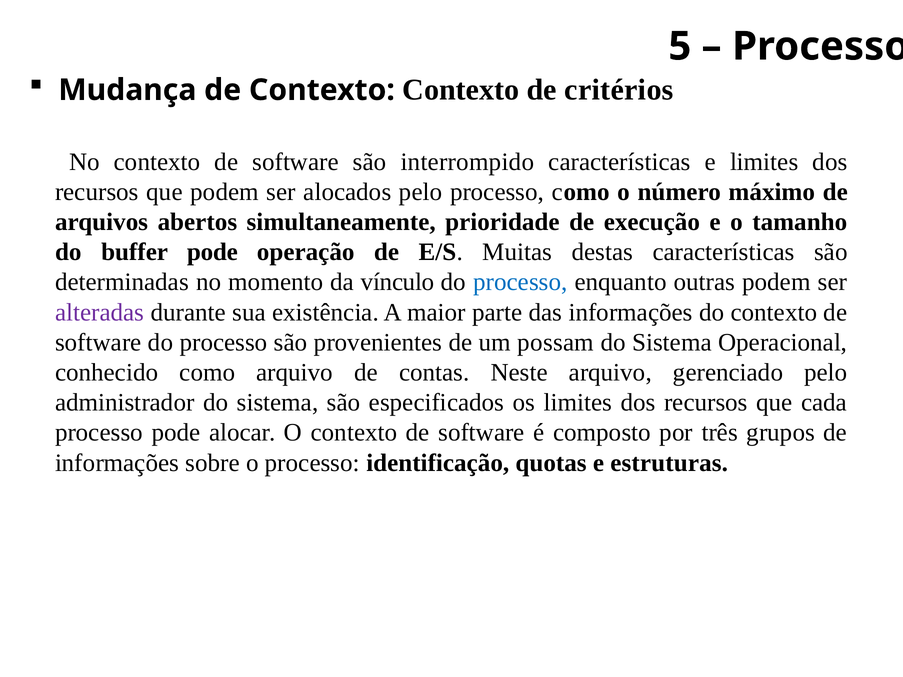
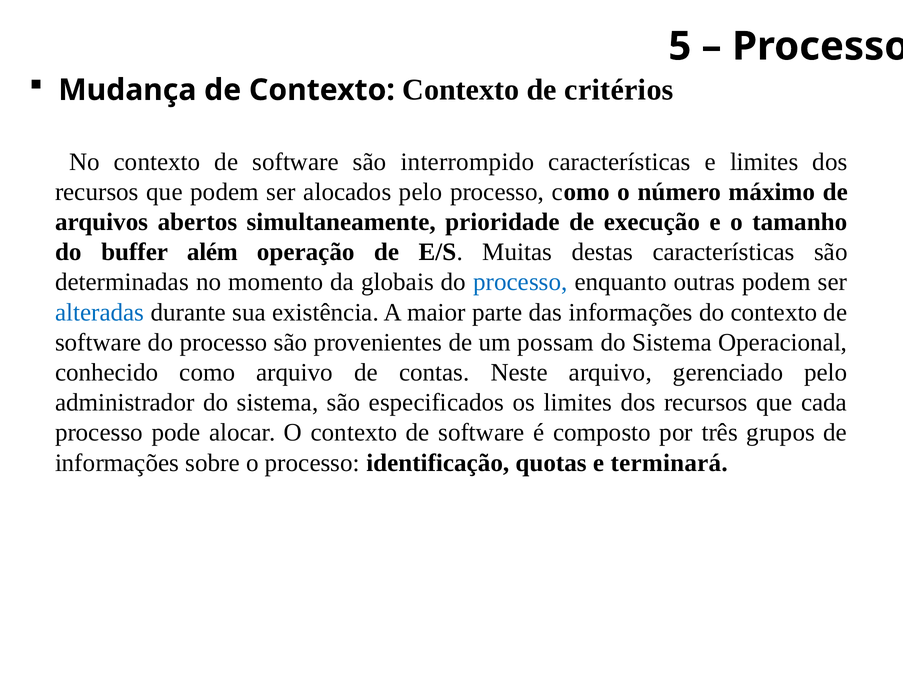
buffer pode: pode -> além (212, 252)
vínculo: vínculo -> globais (398, 282)
alteradas colour: purple -> blue (100, 312)
estruturas: estruturas -> terminará (669, 463)
